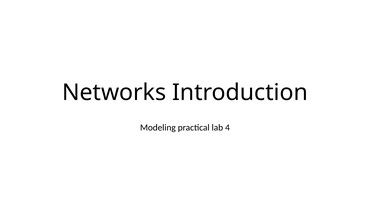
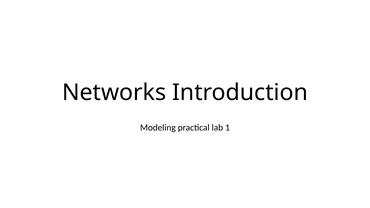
4: 4 -> 1 (228, 128)
